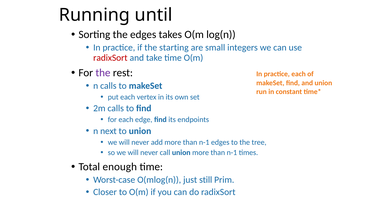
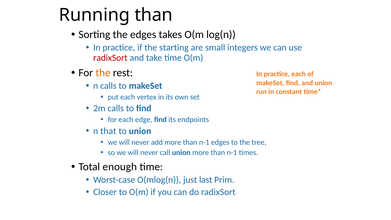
Running until: until -> than (154, 15)
the colour: purple -> orange (103, 73)
next: next -> that (108, 131)
still: still -> last (206, 180)
